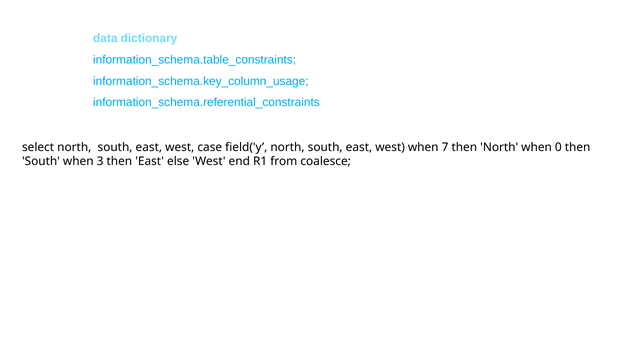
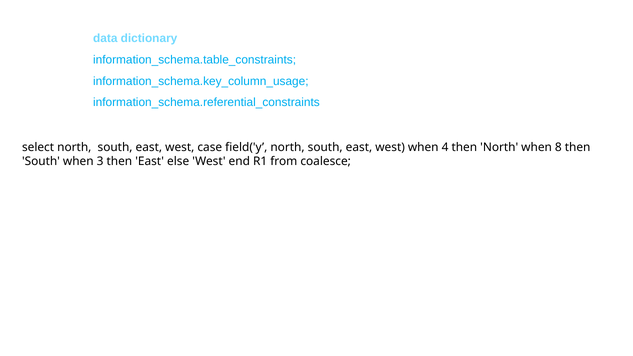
7: 7 -> 4 (445, 147)
0: 0 -> 8 (558, 147)
